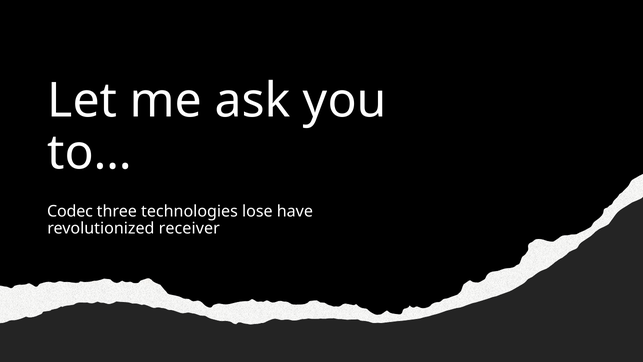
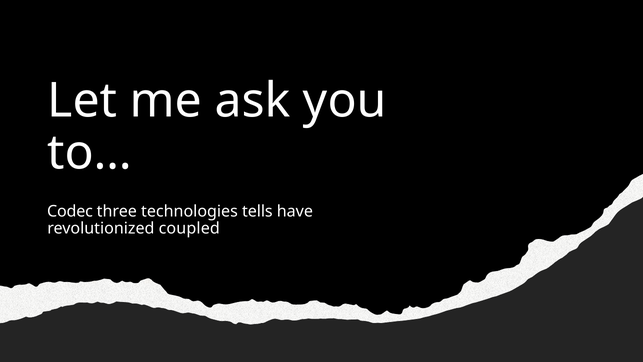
lose: lose -> tells (257, 211)
receiver: receiver -> coupled (189, 228)
